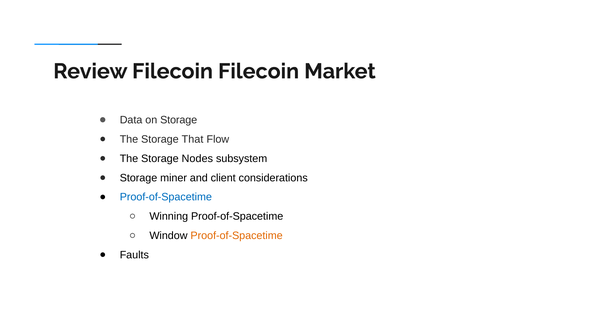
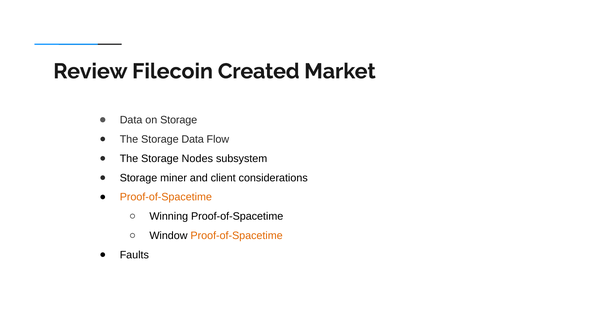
Filecoin Filecoin: Filecoin -> Created (259, 71)
Storage That: That -> Data (193, 139)
Proof-of-Spacetime colour: blue -> orange (166, 197)
